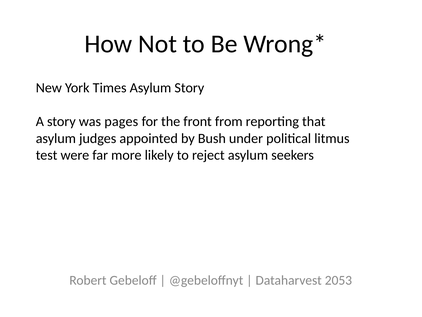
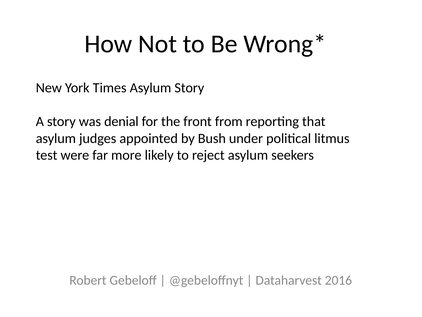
pages: pages -> denial (121, 121)
2053: 2053 -> 2016 (338, 280)
